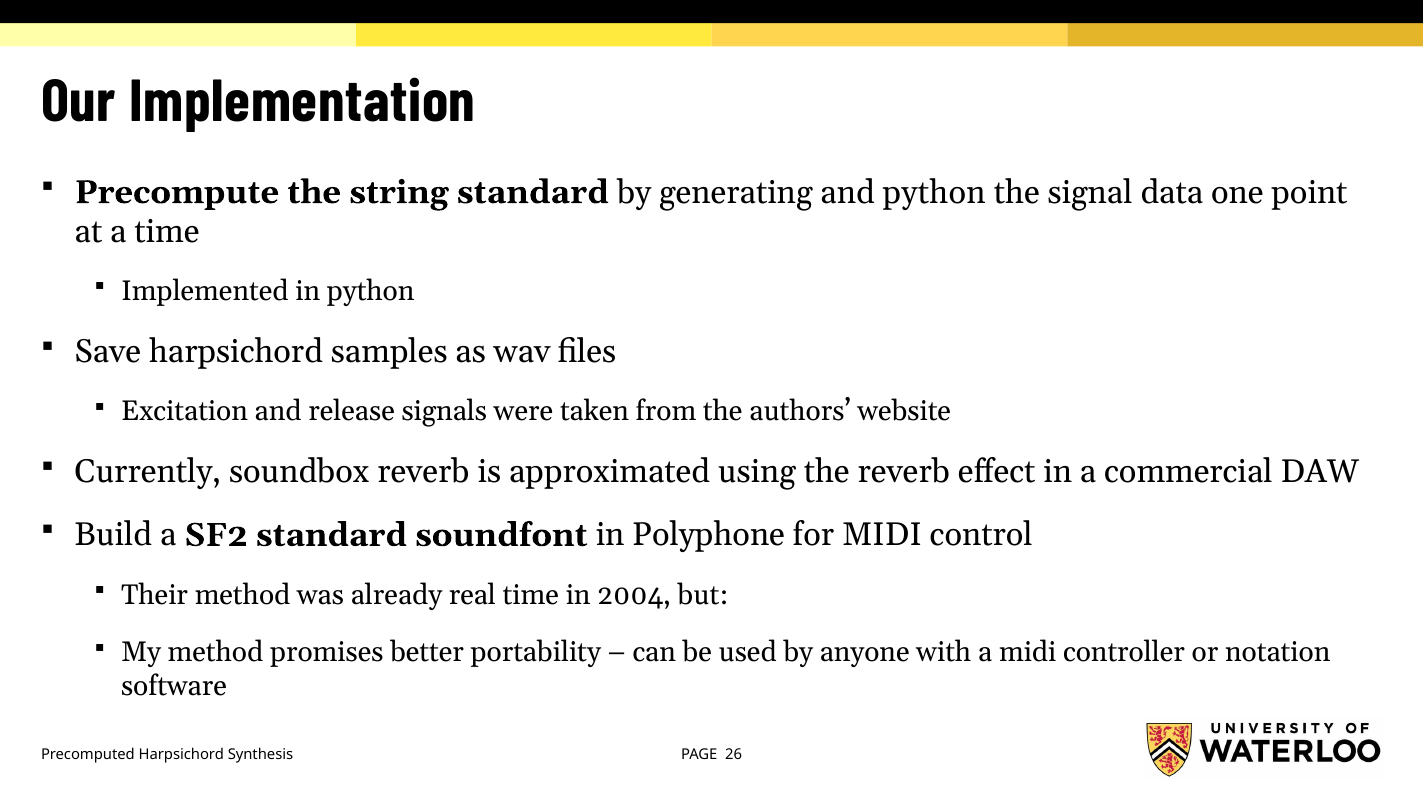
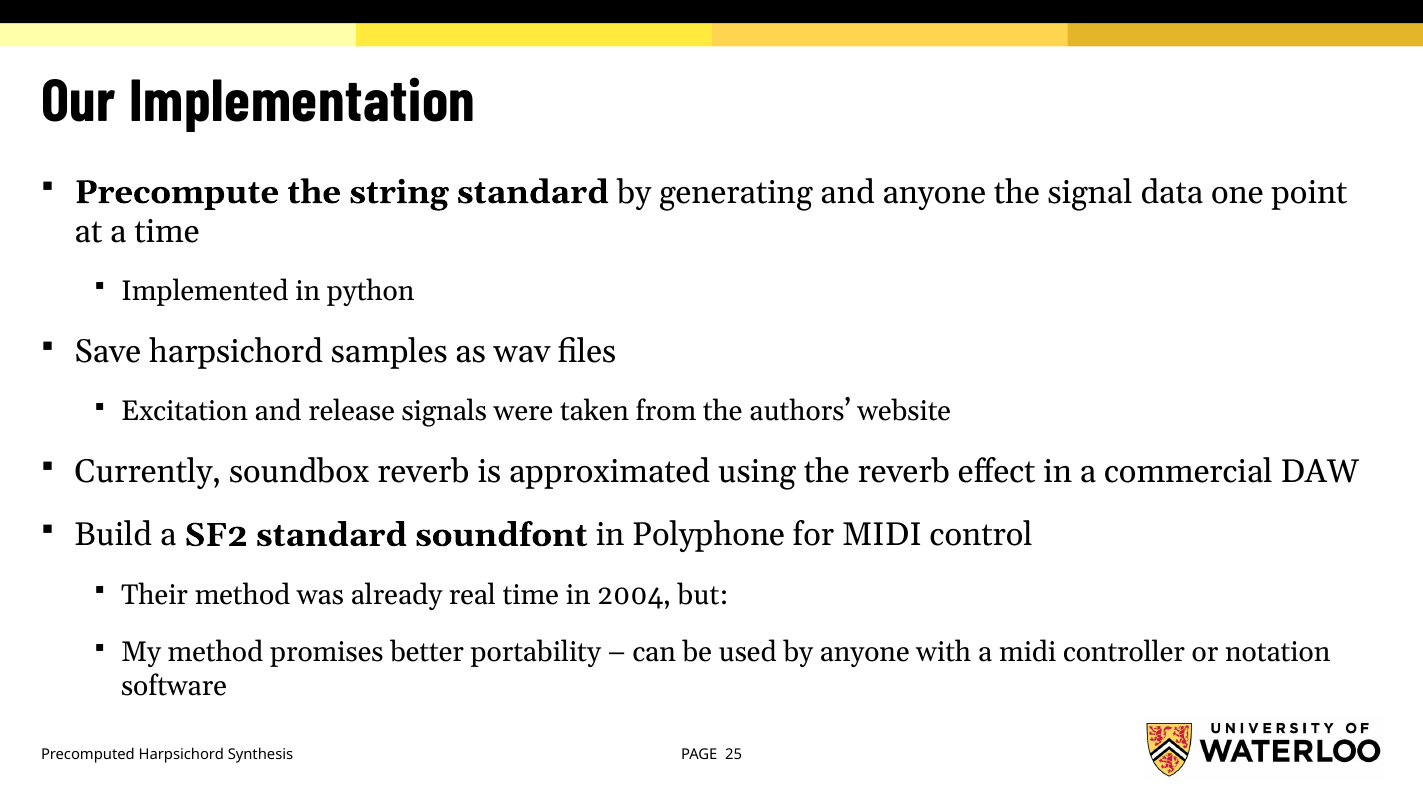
and python: python -> anyone (934, 192)
26: 26 -> 25 (734, 754)
